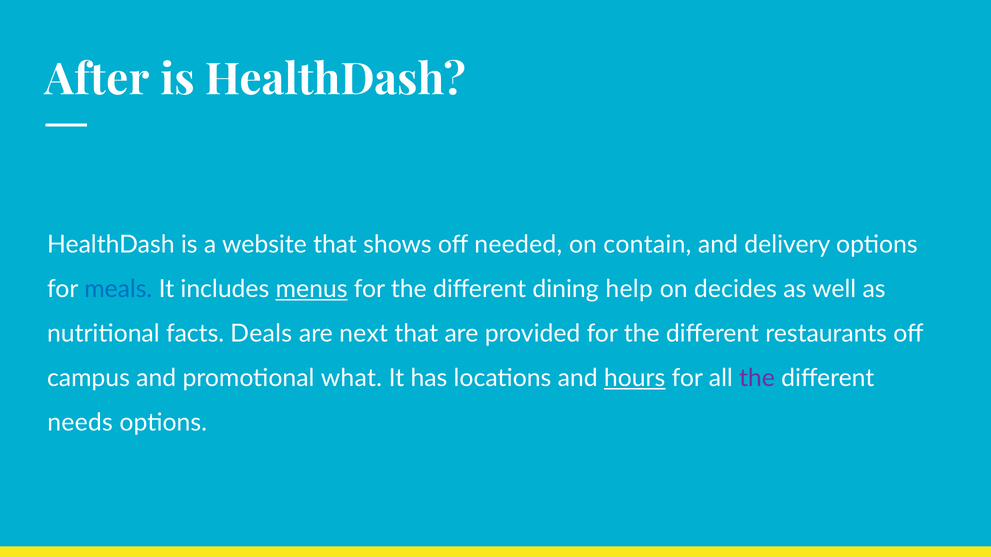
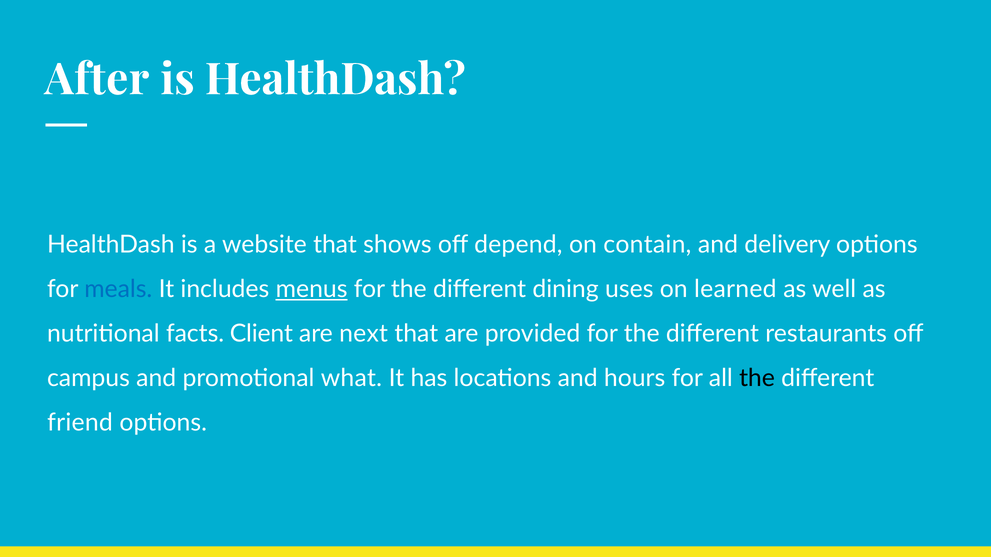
needed: needed -> depend (518, 245)
help: help -> uses (629, 289)
decides: decides -> learned (735, 289)
Deals: Deals -> Client (261, 334)
hours underline: present -> none (635, 378)
the colour: purple -> black (757, 378)
needs: needs -> friend (80, 423)
